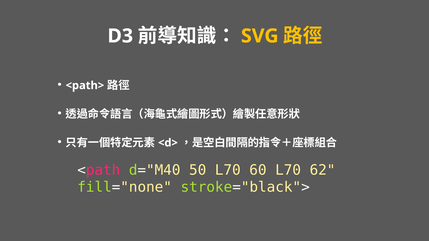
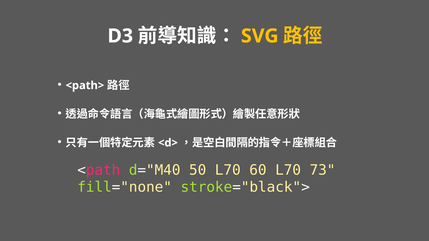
62: 62 -> 73 (323, 170)
